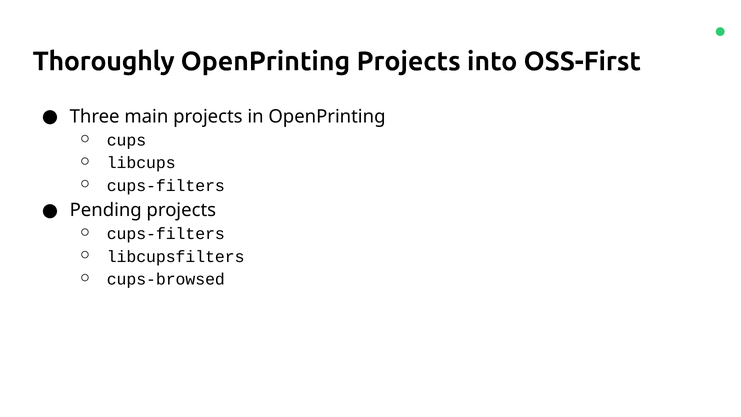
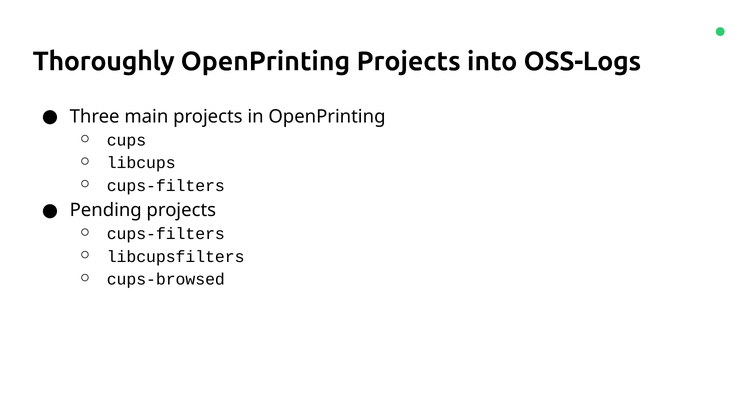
OSS-First: OSS-First -> OSS-Logs (582, 61)
